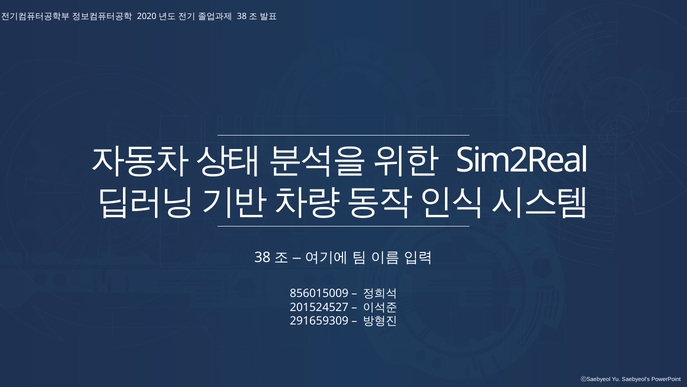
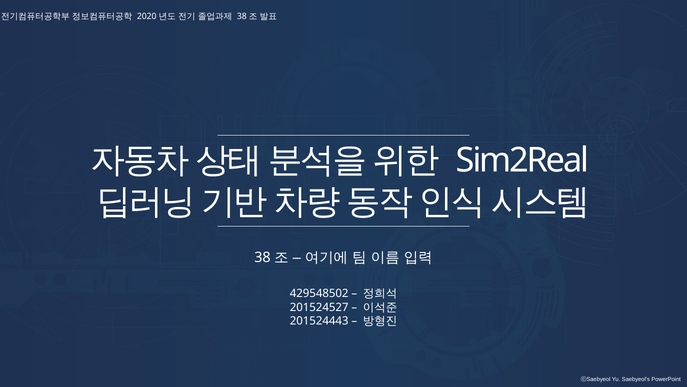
856015009: 856015009 -> 429548502 (319, 293)
291659309: 291659309 -> 201524443 (319, 321)
